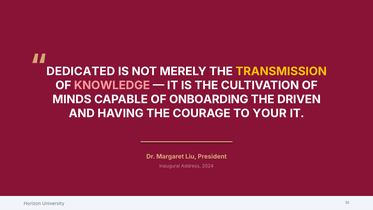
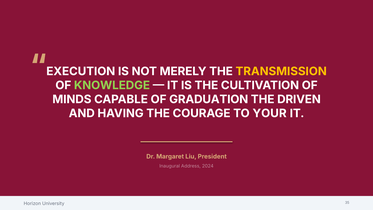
DEDICATED: DEDICATED -> EXECUTION (81, 71)
KNOWLEDGE colour: pink -> light green (112, 85)
ONBOARDING: ONBOARDING -> GRADUATION (209, 99)
